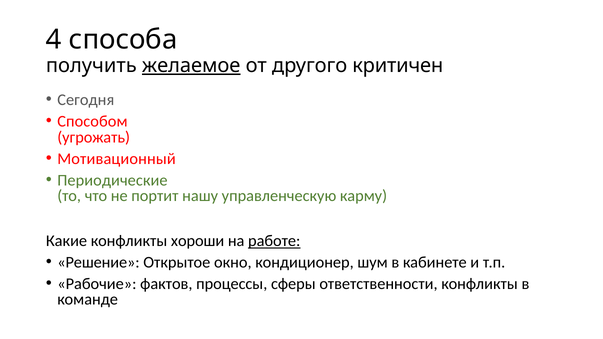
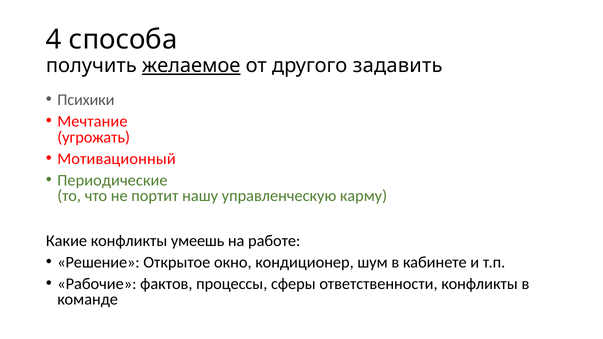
критичен: критичен -> задавить (398, 66)
Сегодня: Сегодня -> Психики (86, 100)
Способом: Способом -> Мечтание (92, 121)
хороши: хороши -> умеешь (198, 241)
работе underline: present -> none (274, 241)
